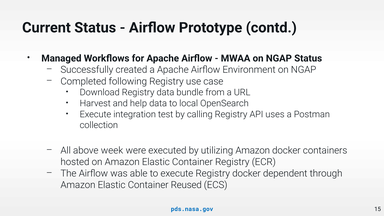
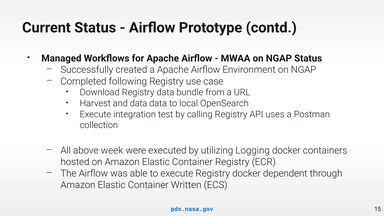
and help: help -> data (139, 103)
utilizing Amazon: Amazon -> Logging (253, 150)
Reused: Reused -> Written (186, 185)
